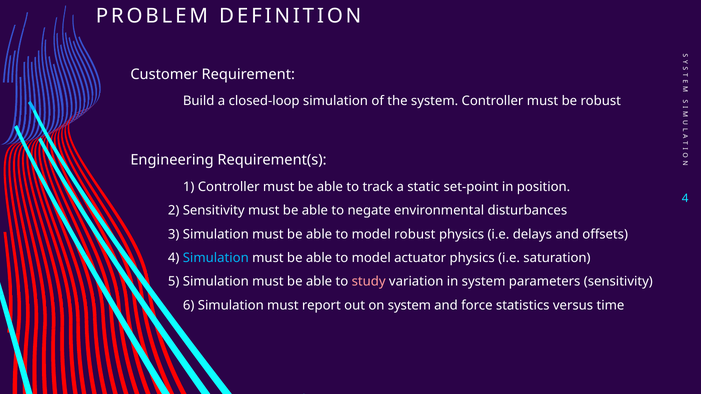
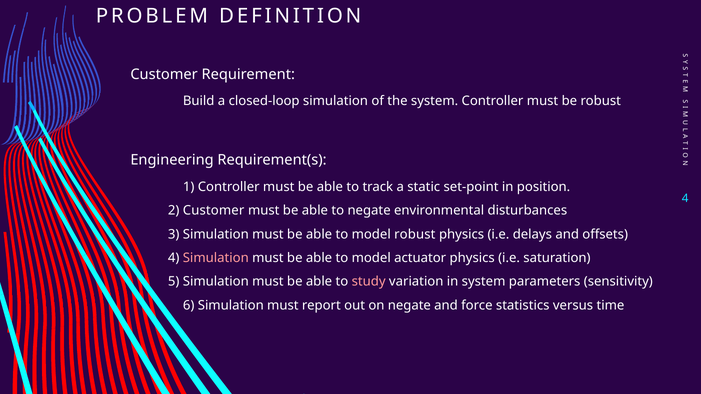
2 Sensitivity: Sensitivity -> Customer (214, 211)
Simulation colour: light blue -> pink (216, 258)
on system: system -> negate (409, 305)
